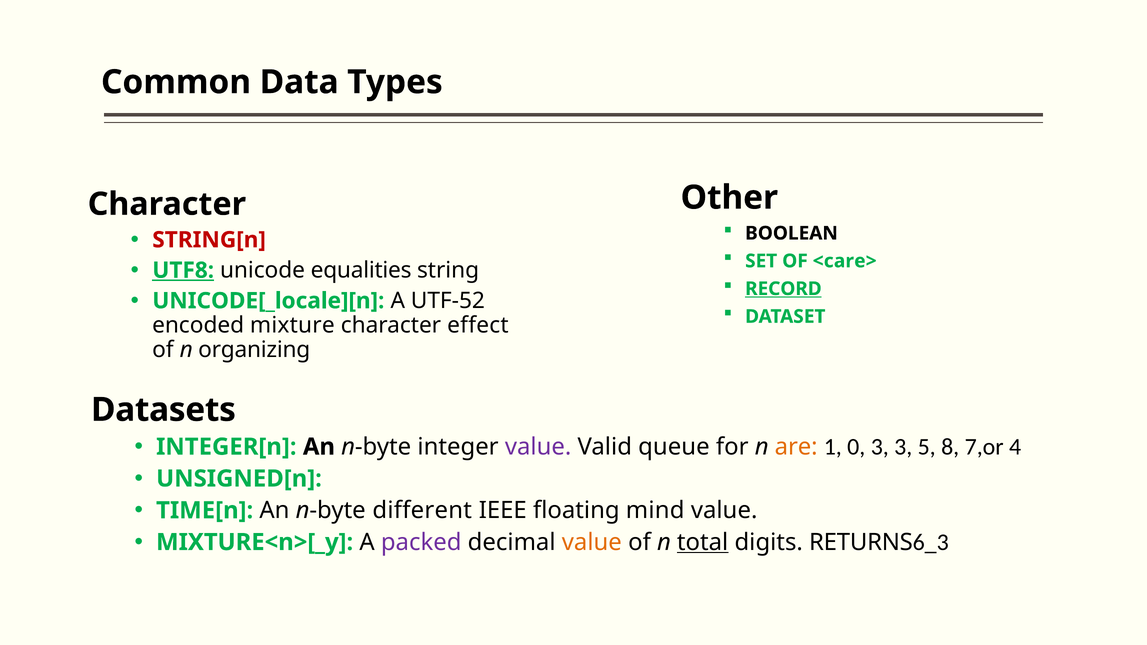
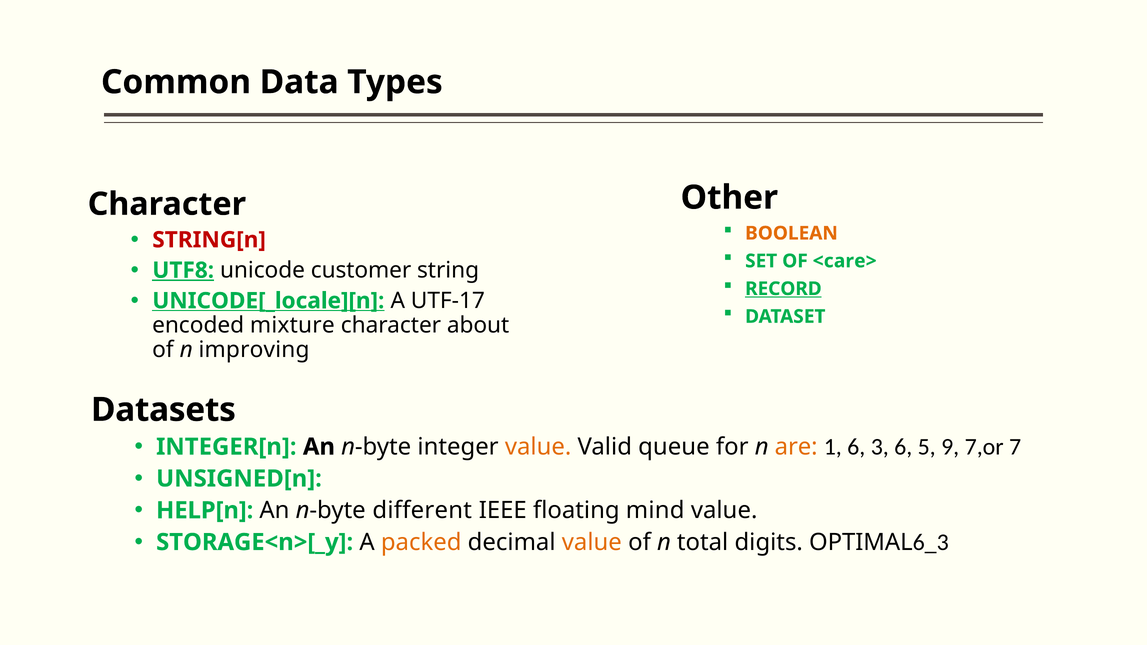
BOOLEAN colour: black -> orange (792, 233)
equalities: equalities -> customer (361, 270)
UNICODE[_locale][n underline: none -> present (268, 301)
UTF-52: UTF-52 -> UTF-17 (448, 301)
effect: effect -> about (478, 325)
organizing: organizing -> improving (254, 350)
value colour: purple -> orange (538, 447)
1 0: 0 -> 6 (856, 447)
3 3: 3 -> 6 (903, 447)
8: 8 -> 9 (950, 447)
4: 4 -> 7 (1015, 447)
TIME[n: TIME[n -> HELP[n (205, 511)
MIXTURE<n>[_y: MIXTURE<n>[_y -> STORAGE<n>[_y (255, 542)
packed colour: purple -> orange (421, 542)
total underline: present -> none (703, 542)
RETURNS: RETURNS -> OPTIMAL (861, 542)
